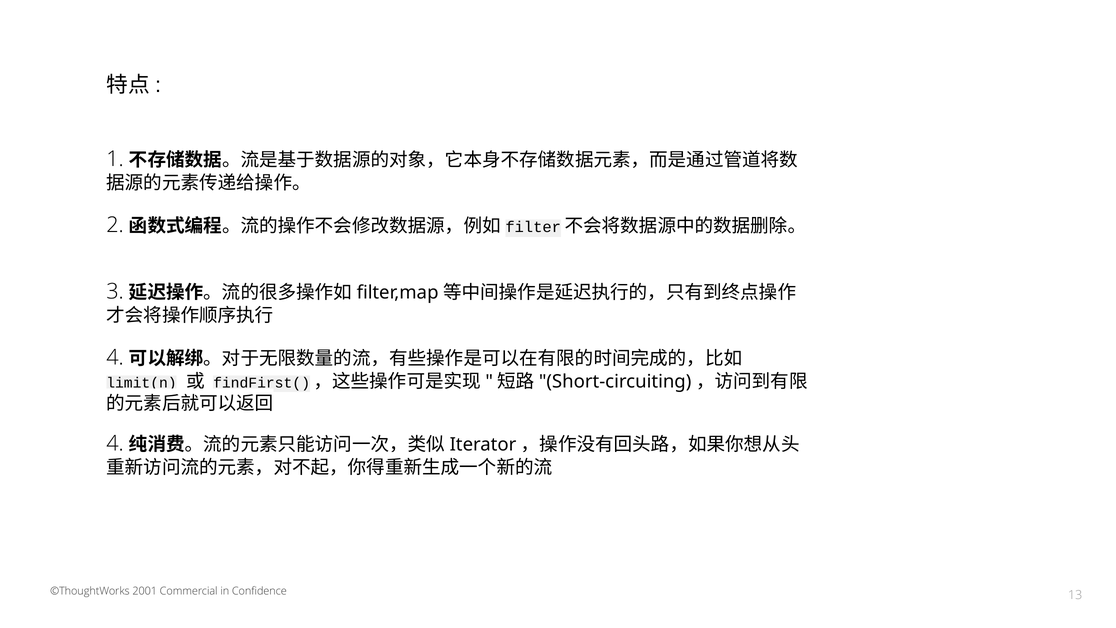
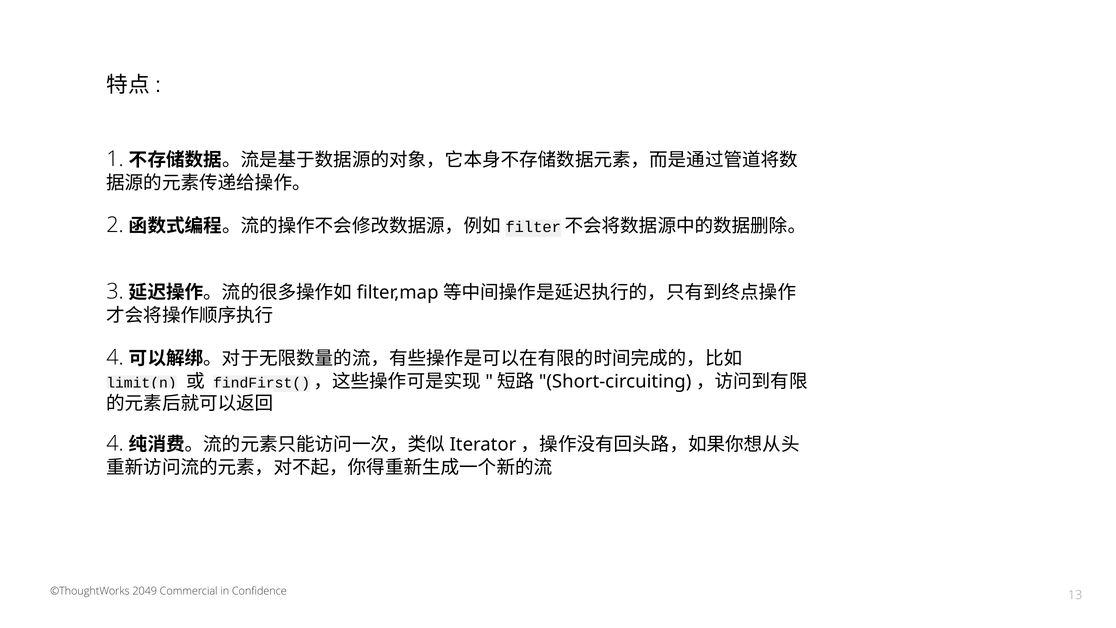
2001: 2001 -> 2049 (145, 591)
